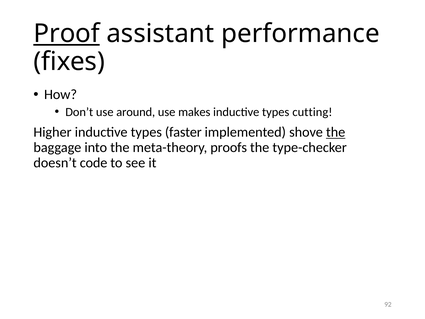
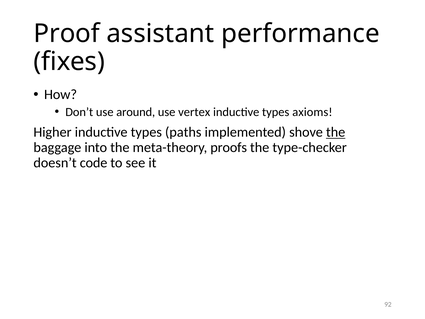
Proof underline: present -> none (67, 34)
makes: makes -> vertex (194, 112)
cutting: cutting -> axioms (312, 112)
faster: faster -> paths (183, 132)
